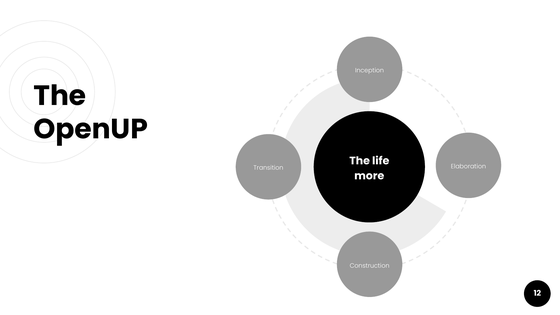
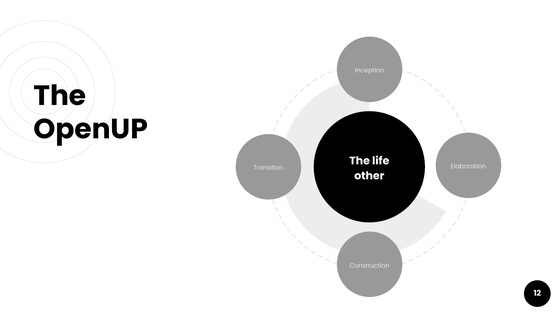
more: more -> other (369, 176)
